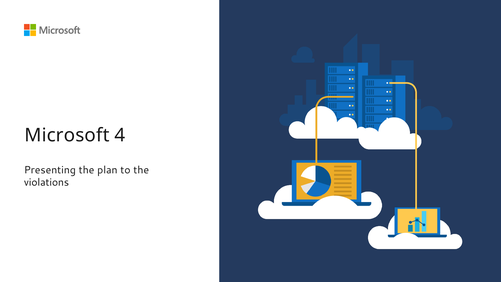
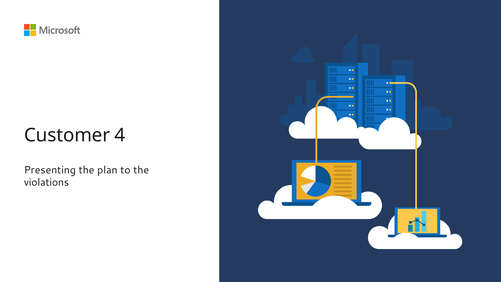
Microsoft: Microsoft -> Customer (67, 135)
